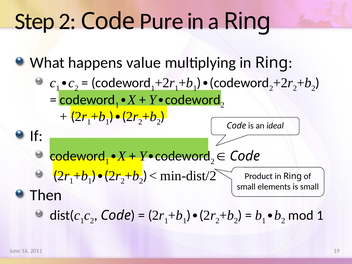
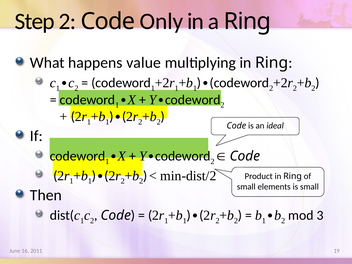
Pure: Pure -> Only (162, 21)
mod 1: 1 -> 3 (320, 215)
